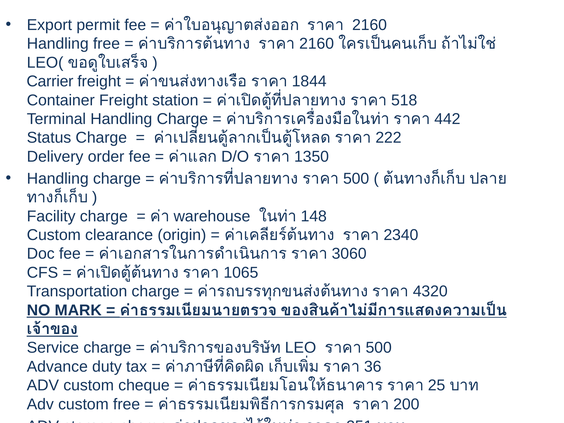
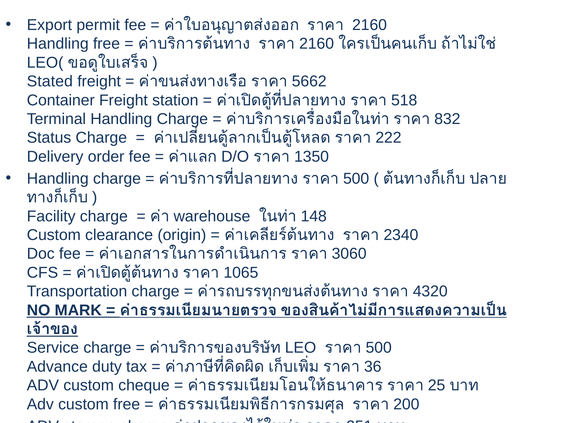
Carrier: Carrier -> Stated (50, 81)
1844: 1844 -> 5662 (309, 81)
442: 442 -> 832 (447, 119)
